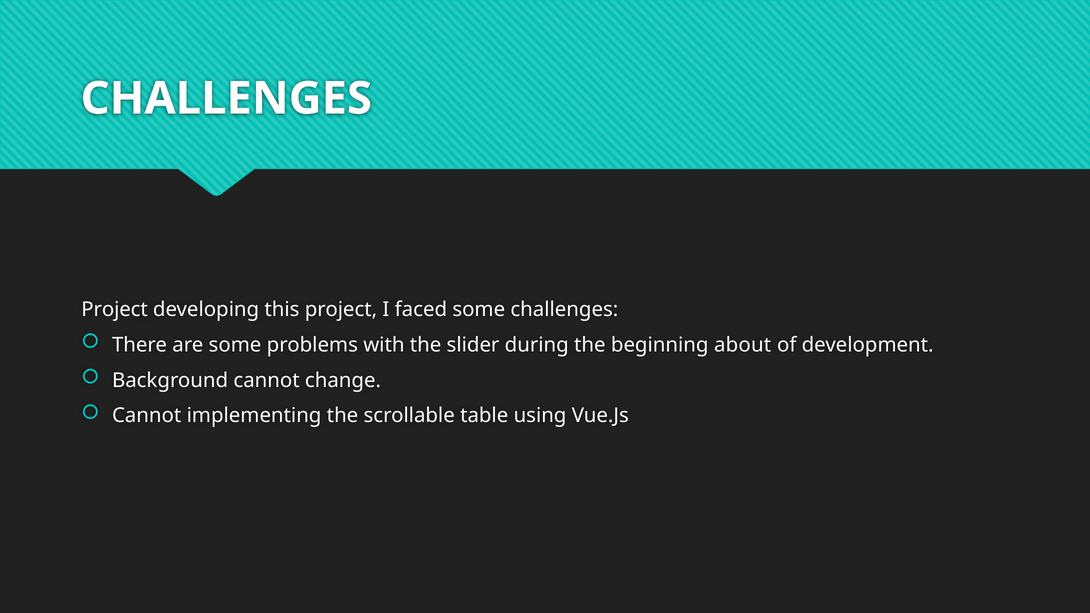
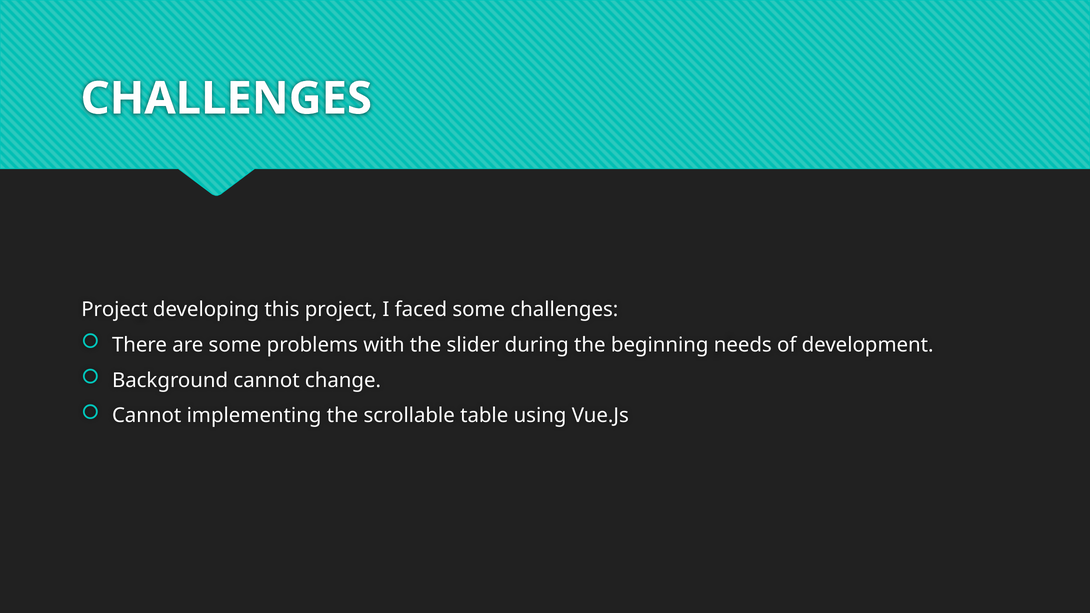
about: about -> needs (743, 345)
